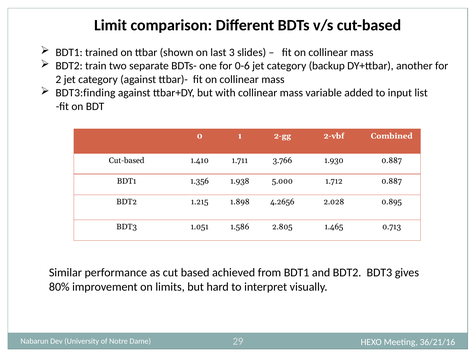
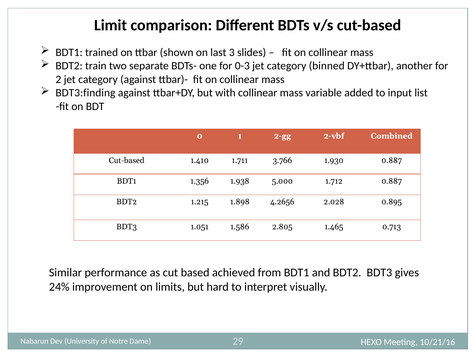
0-6: 0-6 -> 0-3 (242, 66)
backup: backup -> binned (327, 66)
80%: 80% -> 24% (59, 287)
36/21/16: 36/21/16 -> 10/21/16 (437, 342)
